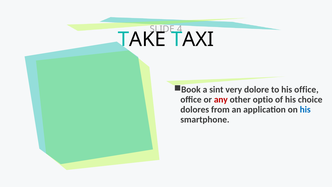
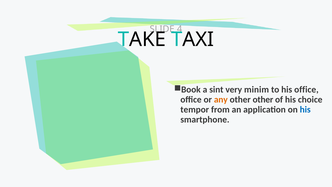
dolore: dolore -> minim (257, 89)
any colour: red -> orange (221, 99)
other optio: optio -> other (263, 99)
dolores: dolores -> tempor (195, 109)
